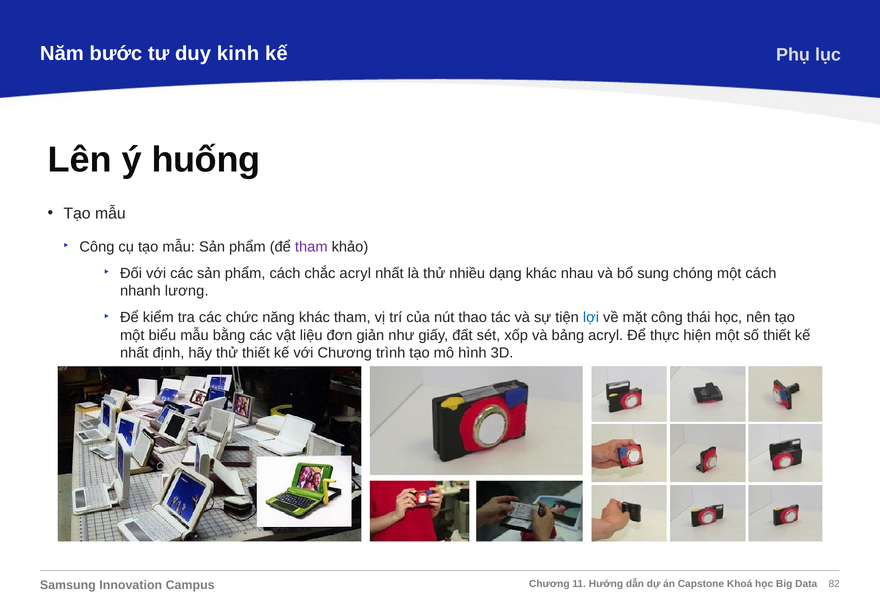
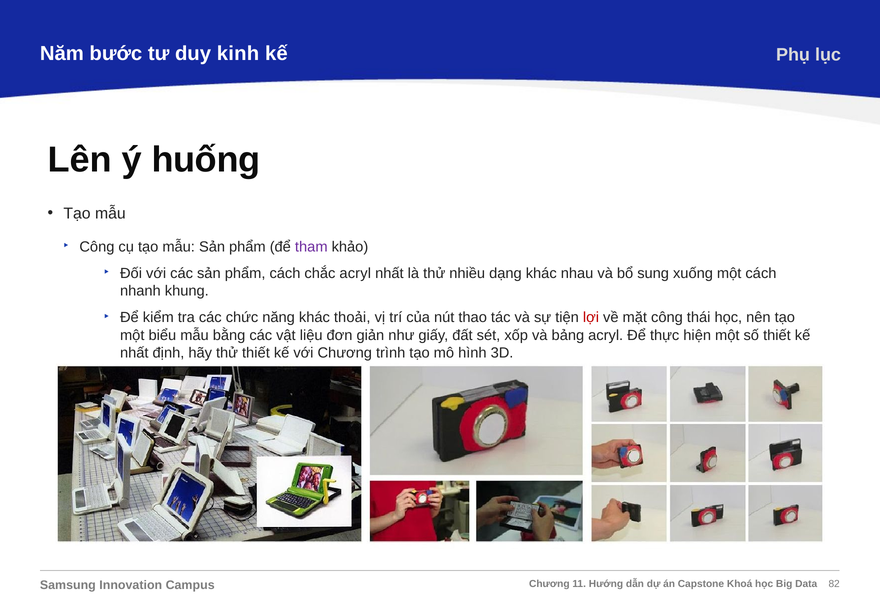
chóng: chóng -> xuống (693, 273)
lương: lương -> khung (187, 291)
khác tham: tham -> thoải (352, 318)
lợi colour: blue -> red (591, 318)
